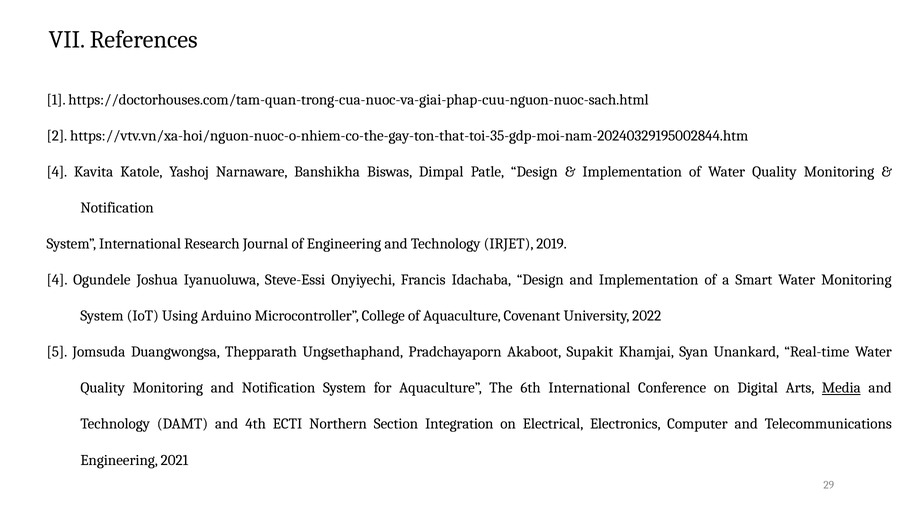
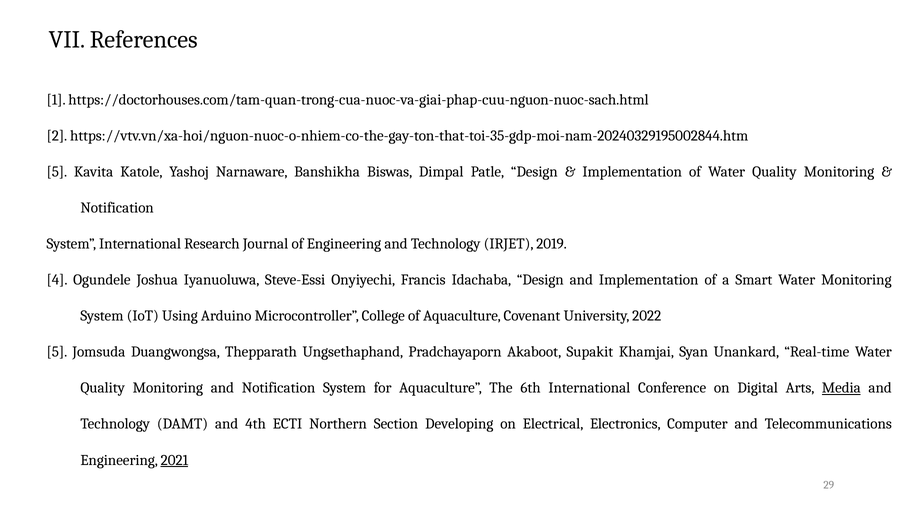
4: 4 -> 5 (57, 172)
Integration: Integration -> Developing (459, 424)
2021 underline: none -> present (174, 460)
